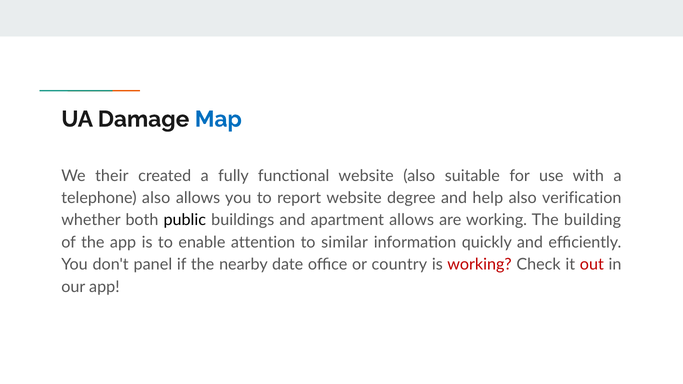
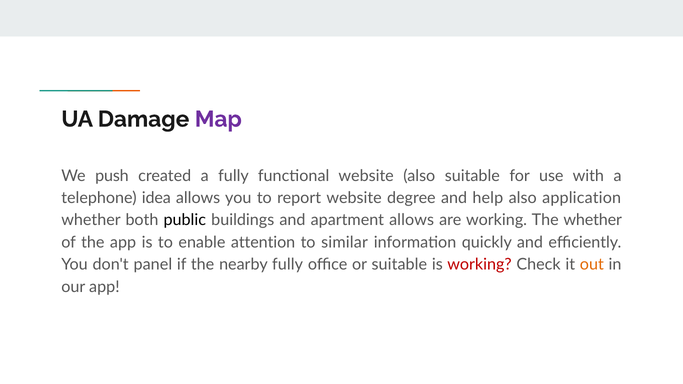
Map colour: blue -> purple (218, 119)
their: their -> push (112, 176)
telephone also: also -> idea (156, 198)
verification: verification -> application (582, 198)
The building: building -> whether (593, 220)
nearby date: date -> fully (288, 265)
or country: country -> suitable (399, 265)
out colour: red -> orange (592, 265)
